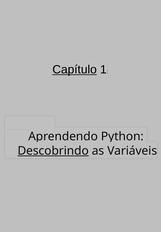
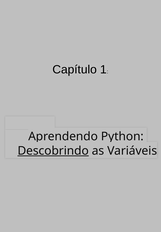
Capítulo underline: present -> none (75, 70)
